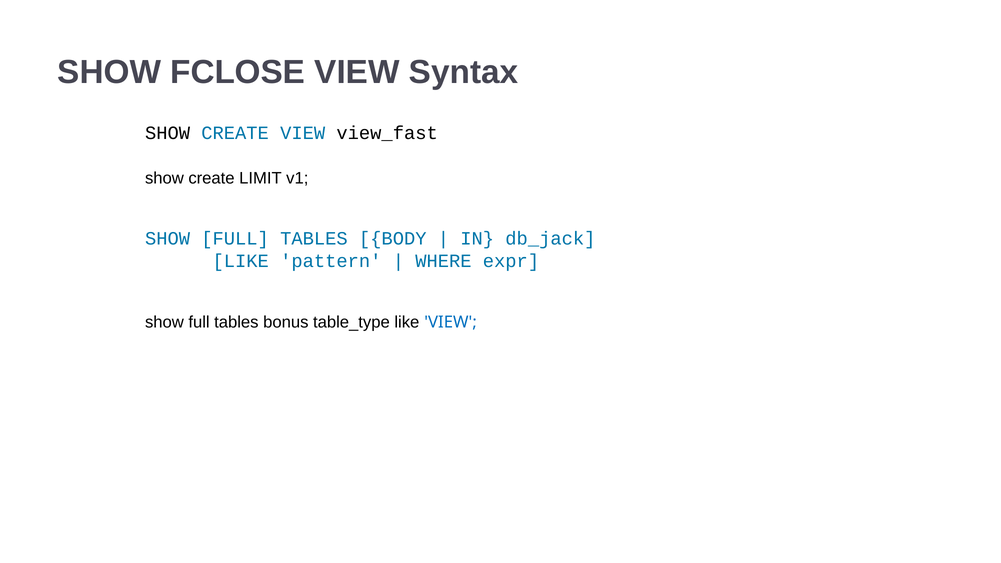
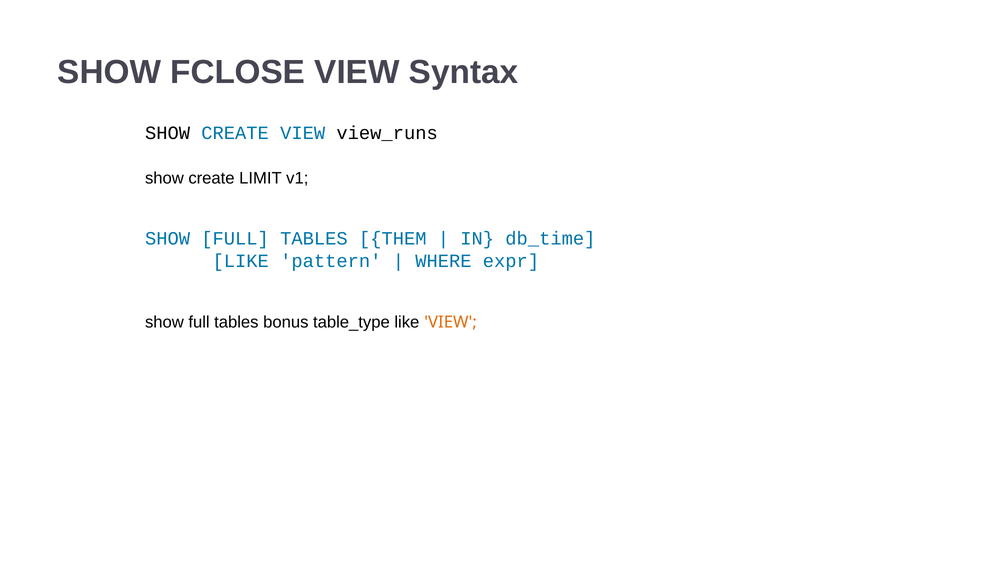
view_fast: view_fast -> view_runs (387, 133)
BODY: BODY -> THEM (393, 238)
db_jack: db_jack -> db_time (550, 238)
VIEW colour: blue -> orange (451, 322)
